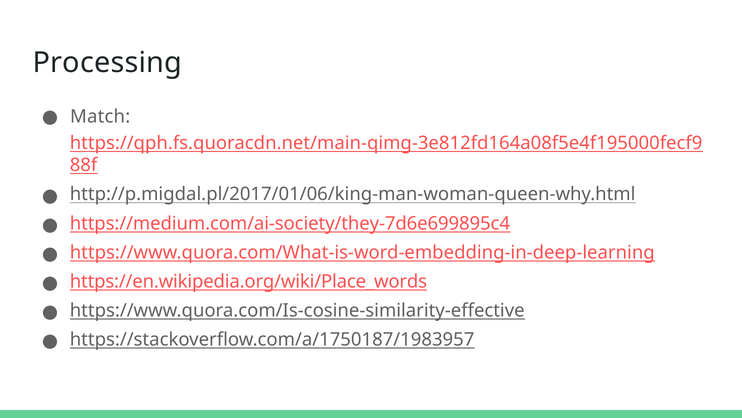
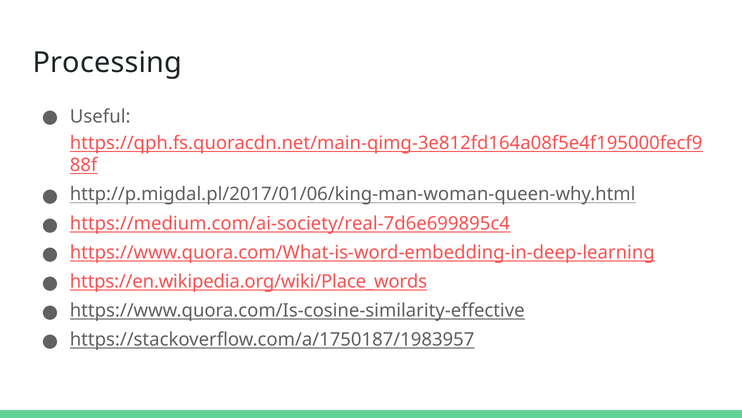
Match: Match -> Useful (100, 117)
https://medium.com/ai-society/they-7d6e699895c4: https://medium.com/ai-society/they-7d6e699895c4 -> https://medium.com/ai-society/real-7d6e699895c4 (290, 223)
